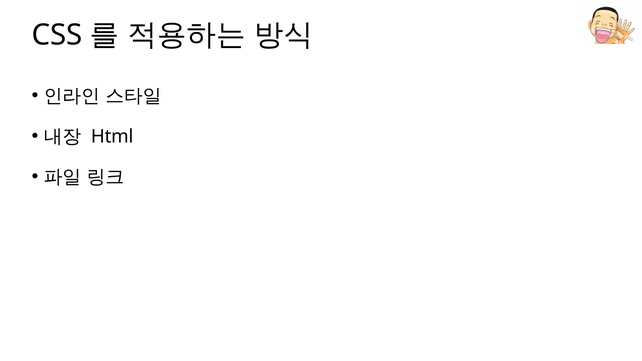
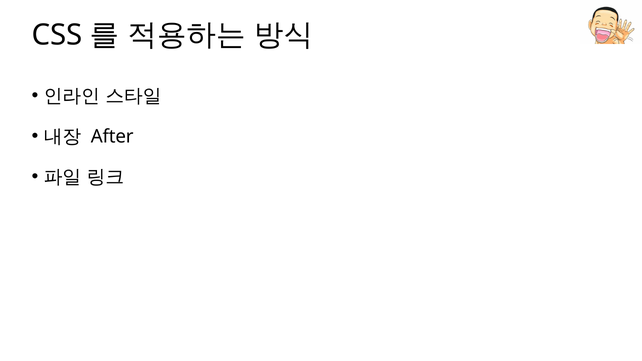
Html: Html -> After (112, 137)
